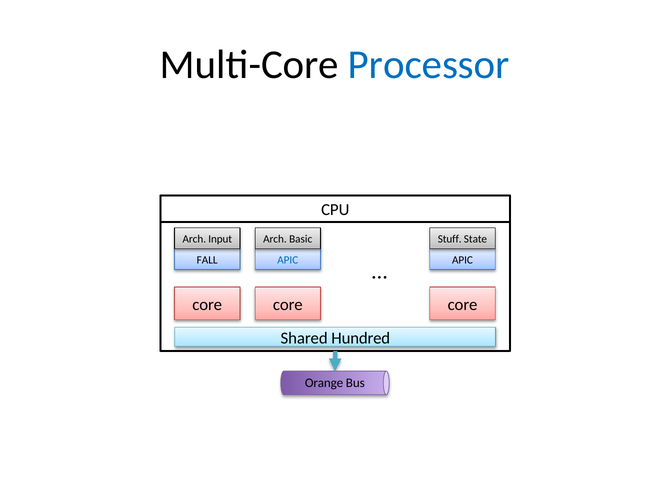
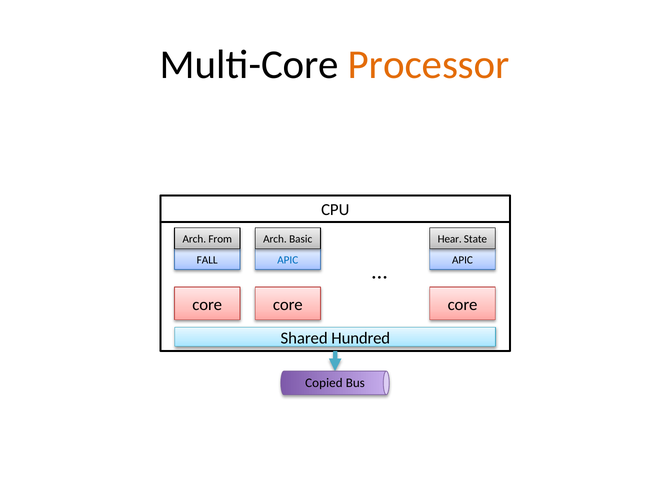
Processor colour: blue -> orange (429, 65)
Input: Input -> From (220, 239)
Stuff: Stuff -> Hear (450, 239)
Orange: Orange -> Copied (324, 383)
